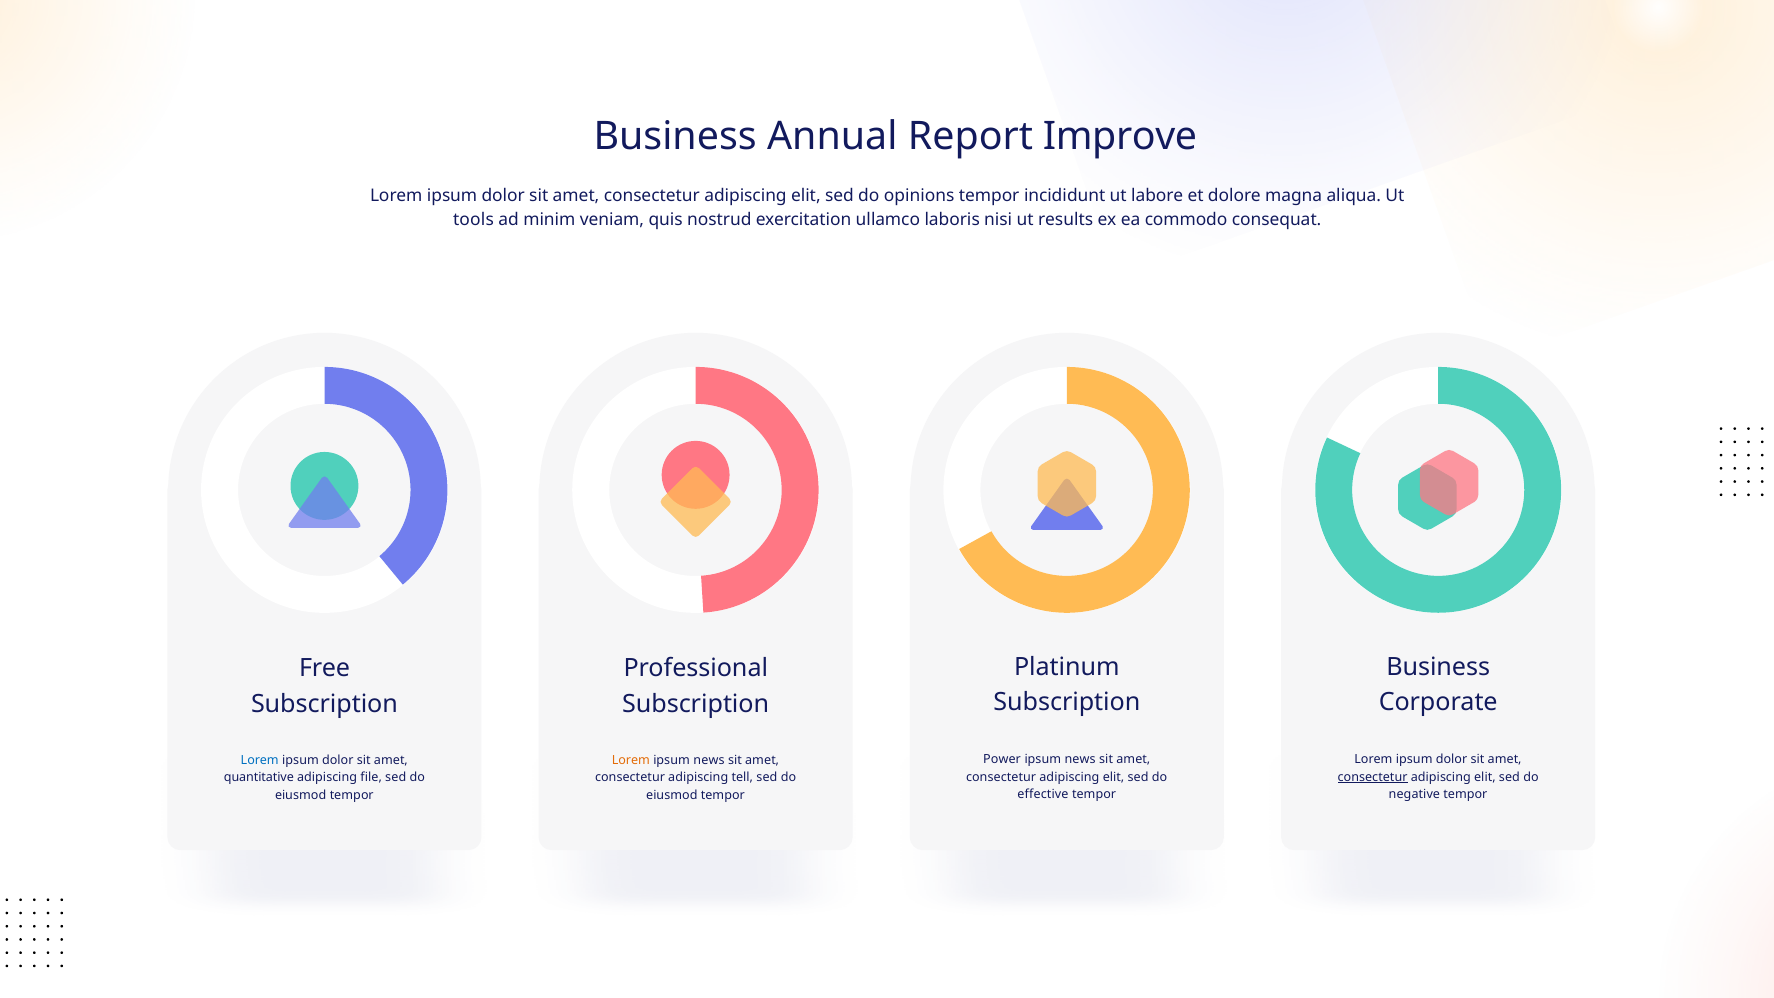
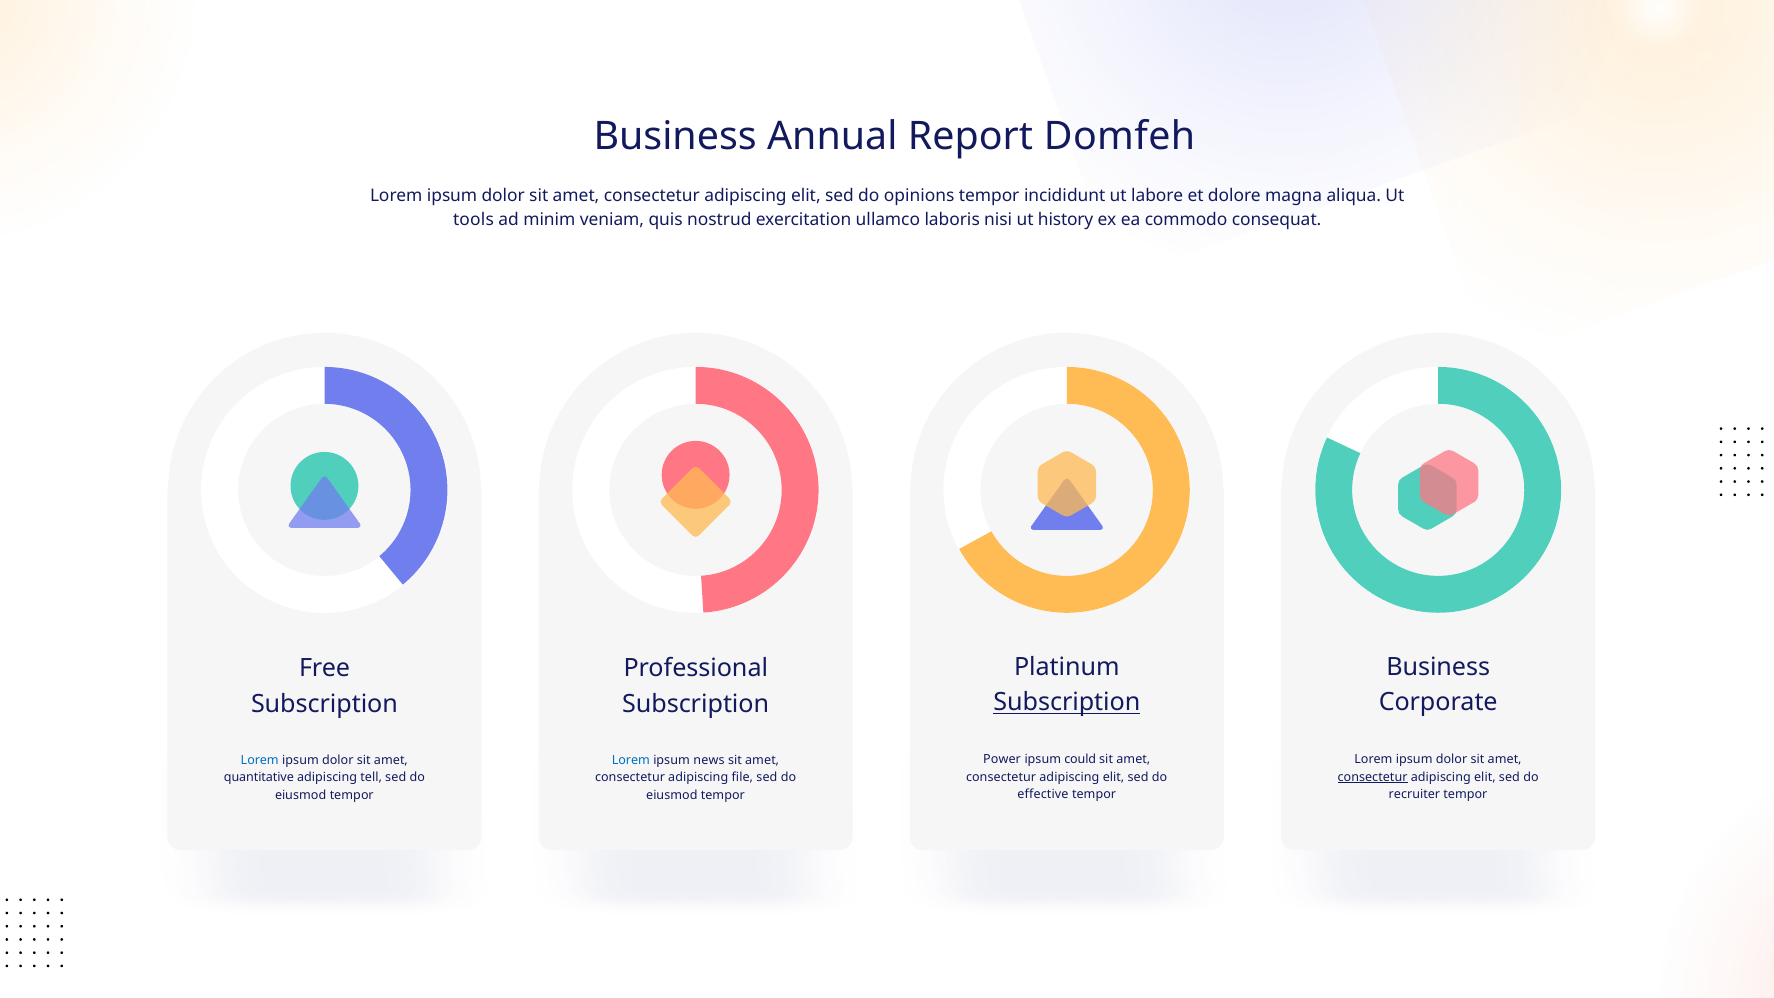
Improve: Improve -> Domfeh (1120, 136)
results: results -> history (1066, 220)
Subscription underline: none -> present (1067, 702)
news: news -> could (1080, 759)
Lorem colour: orange -> blue (631, 760)
file: file -> tell (371, 778)
tell: tell -> file (742, 778)
negative: negative -> recruiter (1414, 794)
